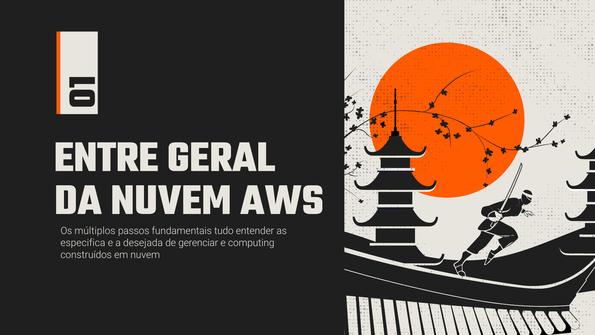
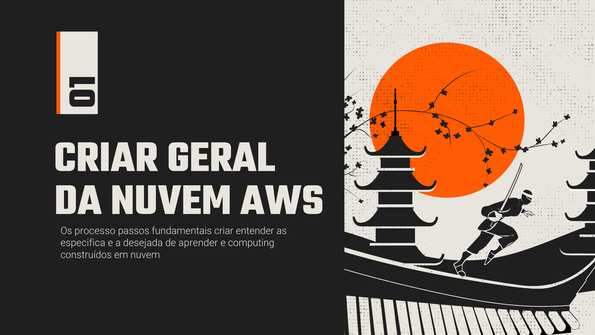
ENTRE: ENTRE -> CRIAR (106, 156)
múltiplos: múltiplos -> processo (95, 231)
tudo: tudo -> criar (224, 231)
gerenciar: gerenciar -> aprender (198, 243)
